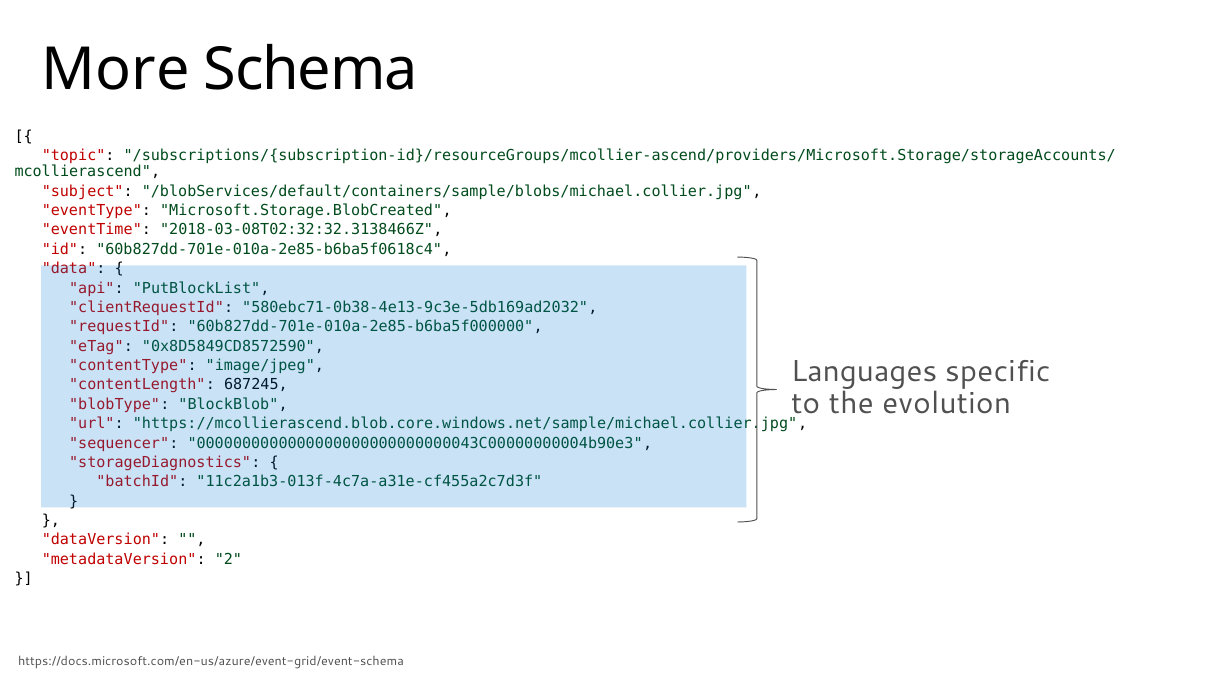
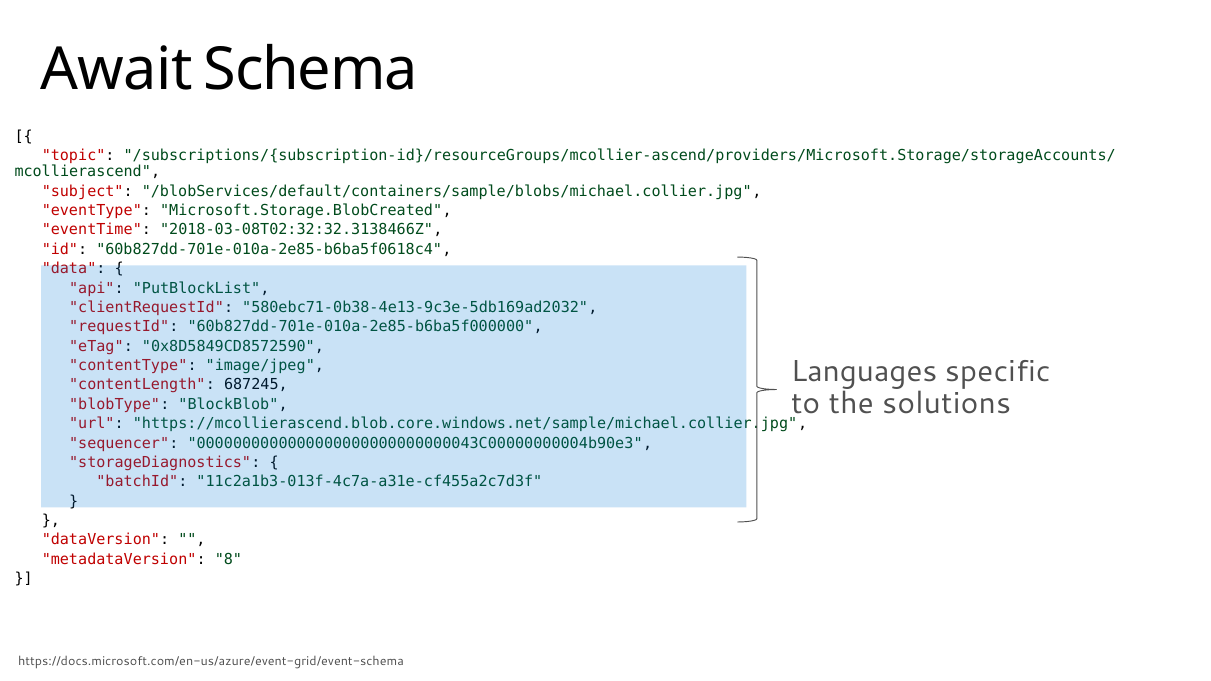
More: More -> Await (116, 69)
evolution: evolution -> solutions (947, 404)
2: 2 -> 8 (228, 559)
